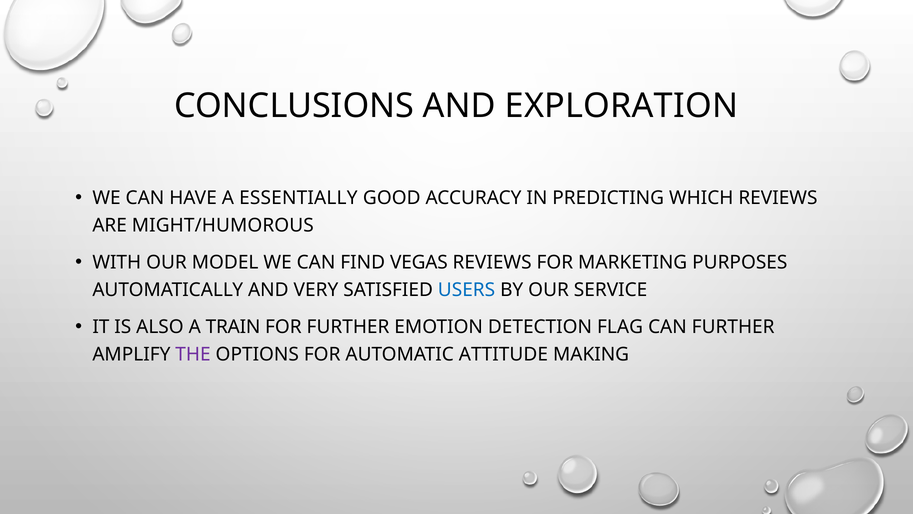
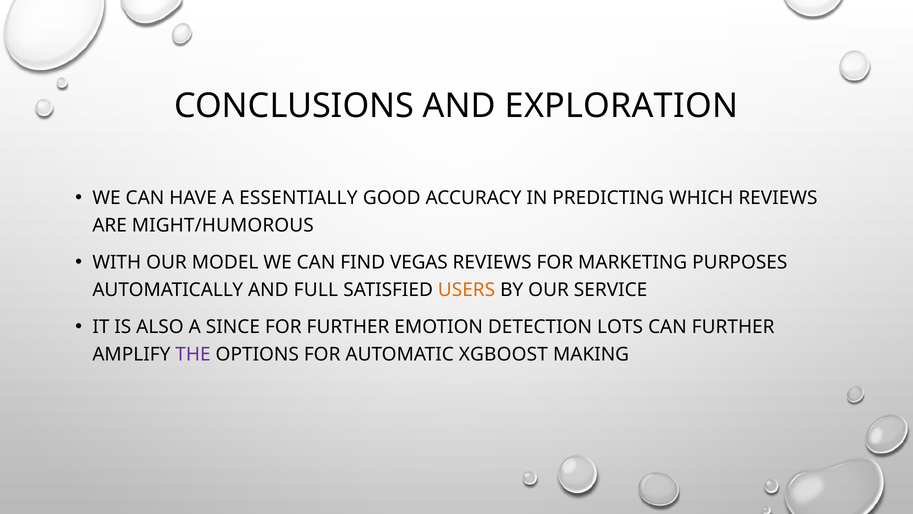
VERY: VERY -> FULL (316, 290)
USERS colour: blue -> orange (467, 290)
TRAIN: TRAIN -> SINCE (233, 327)
FLAG: FLAG -> LOTS (620, 327)
ATTITUDE: ATTITUDE -> XGBOOST (503, 354)
